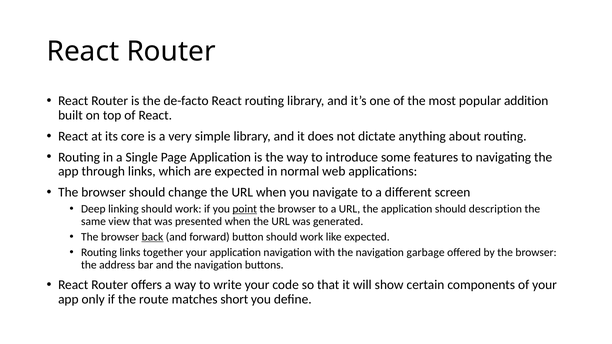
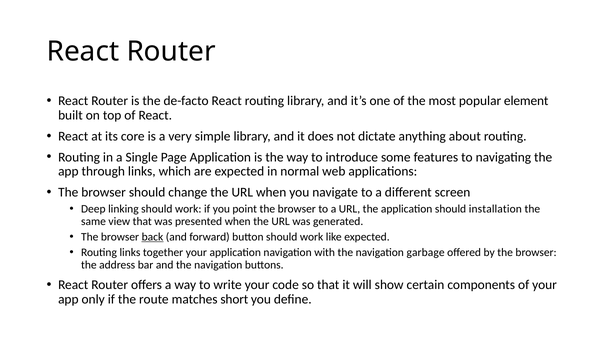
addition: addition -> element (526, 101)
point underline: present -> none (245, 209)
description: description -> installation (495, 209)
